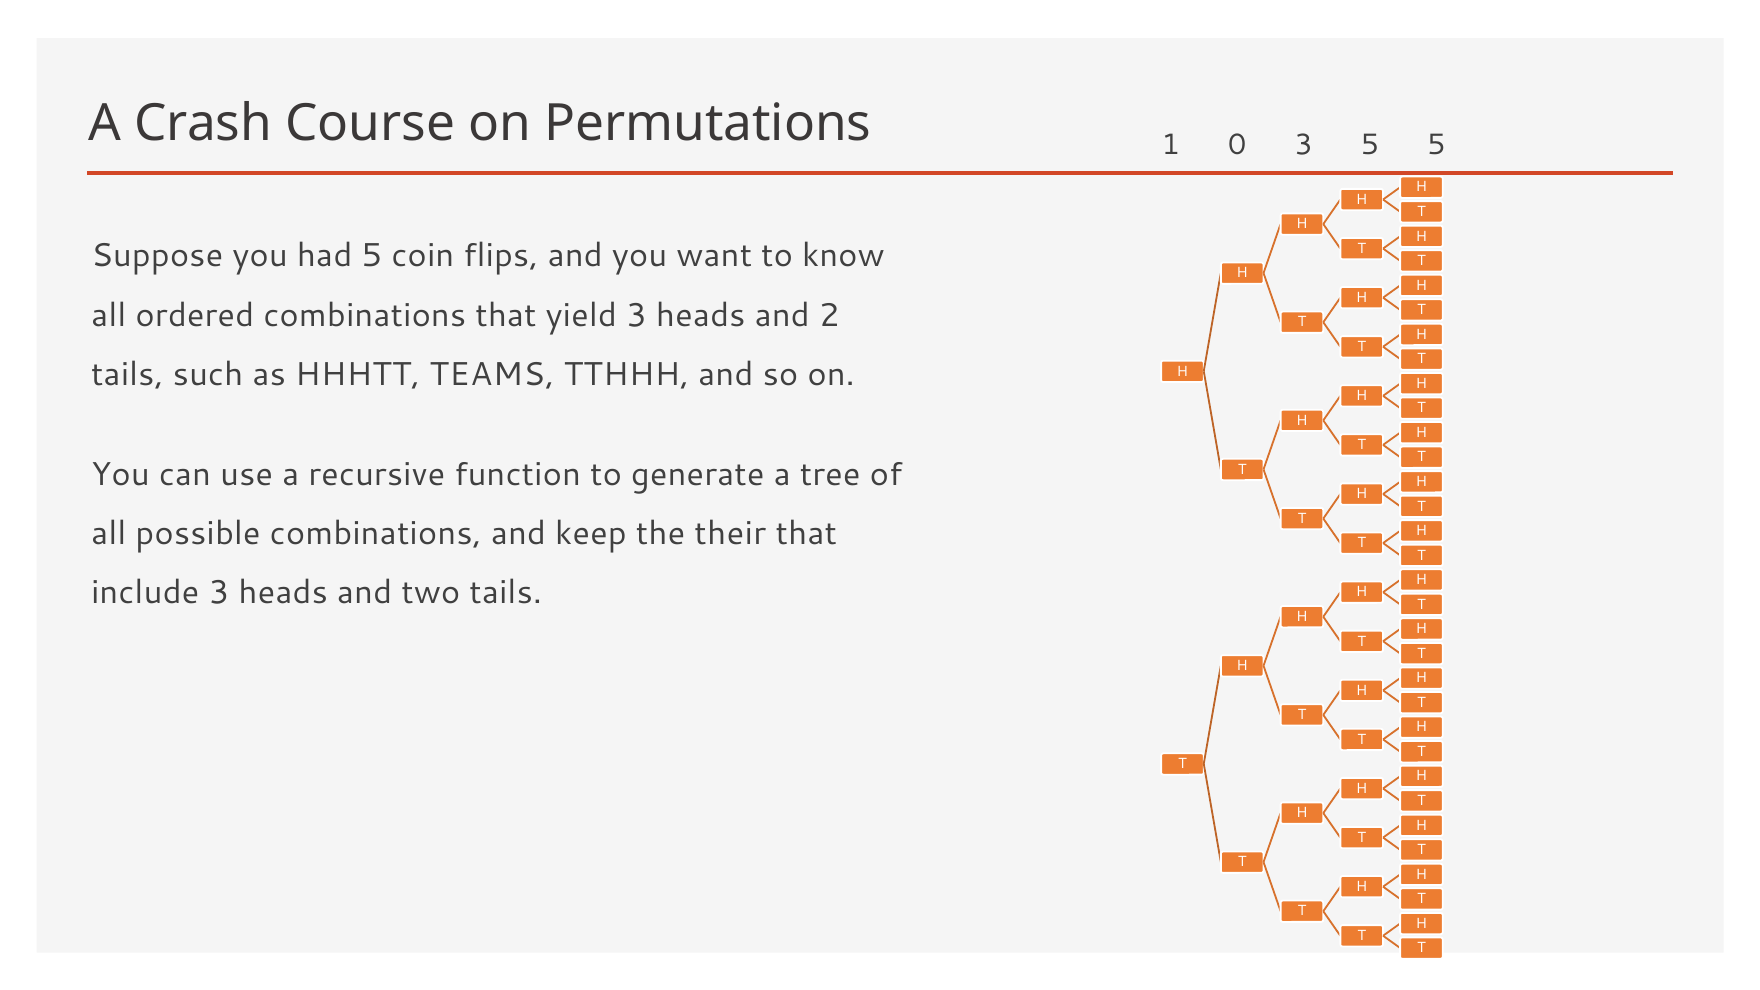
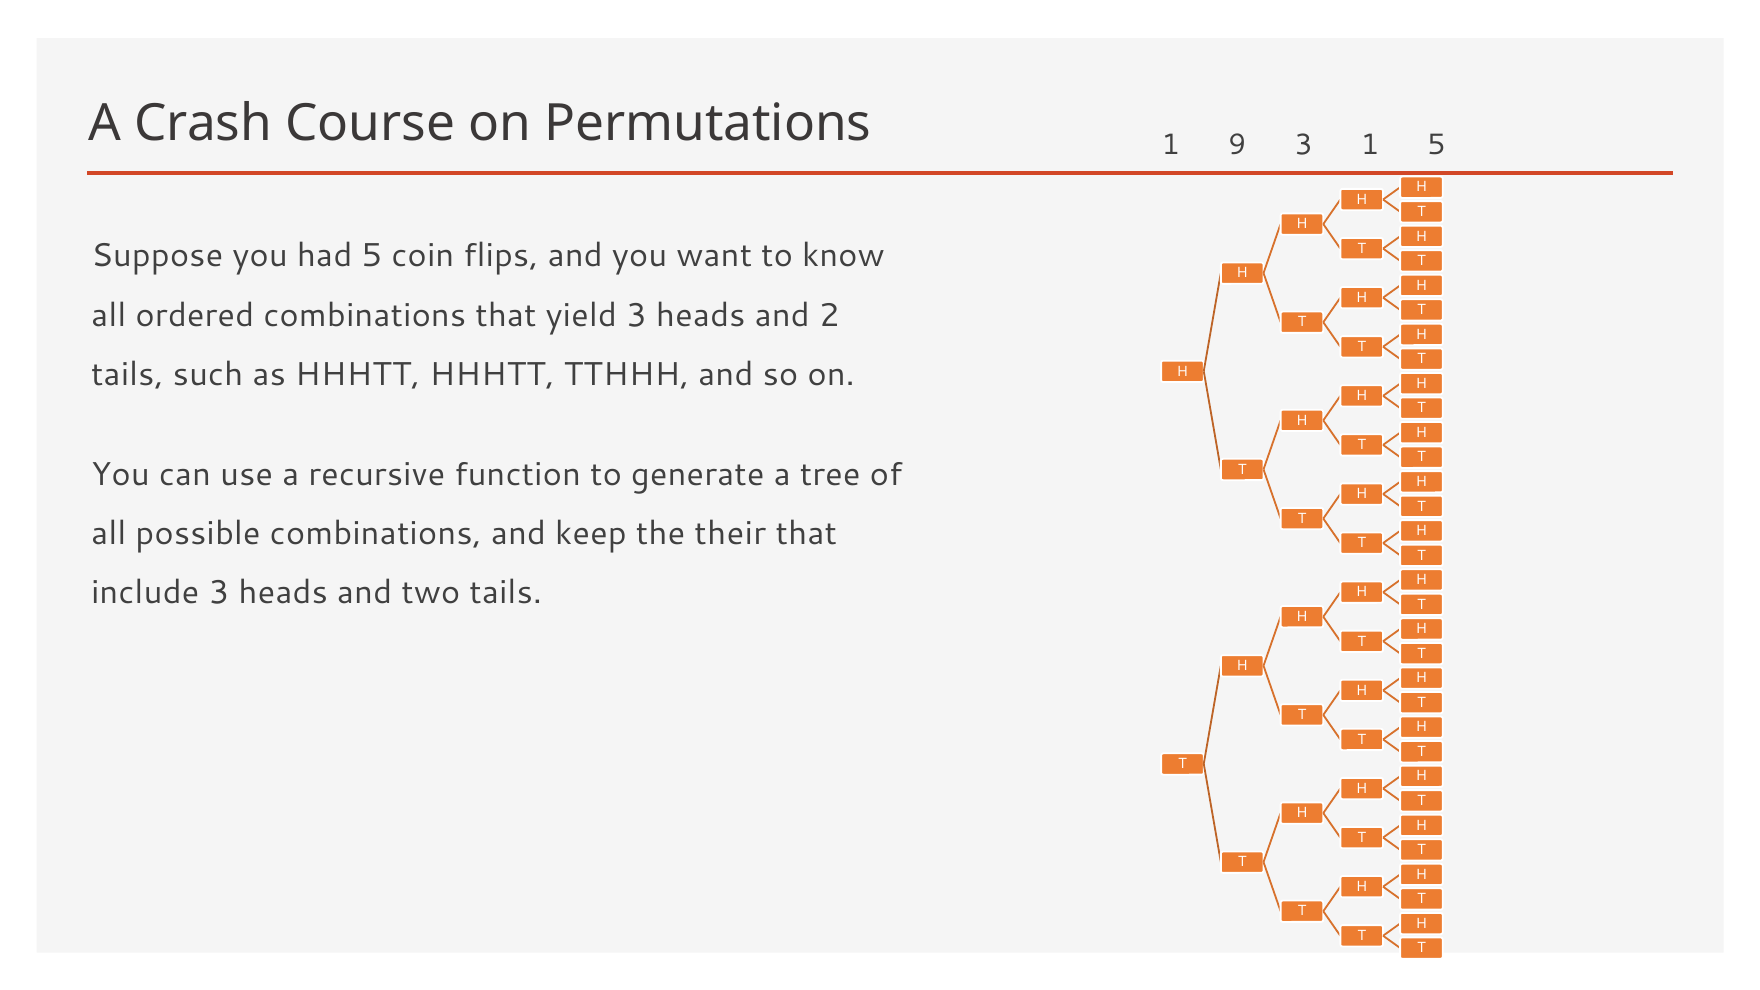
0: 0 -> 9 (1237, 145)
3 5: 5 -> 1 (1370, 145)
HHHTT TEAMS: TEAMS -> HHHTT (492, 375)
